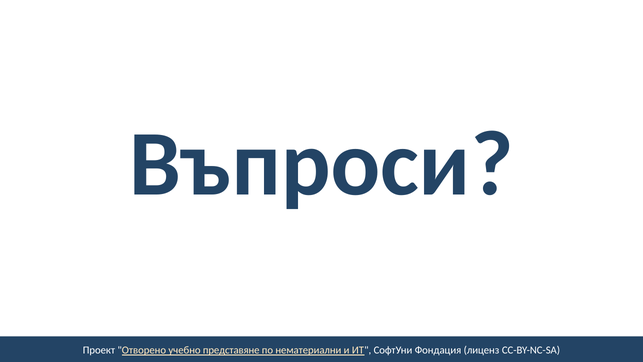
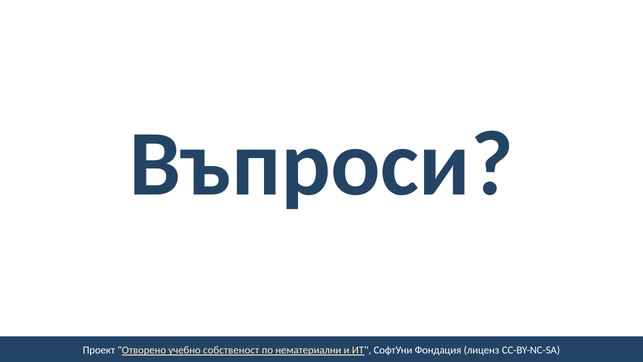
представяне: представяне -> собственост (231, 350)
